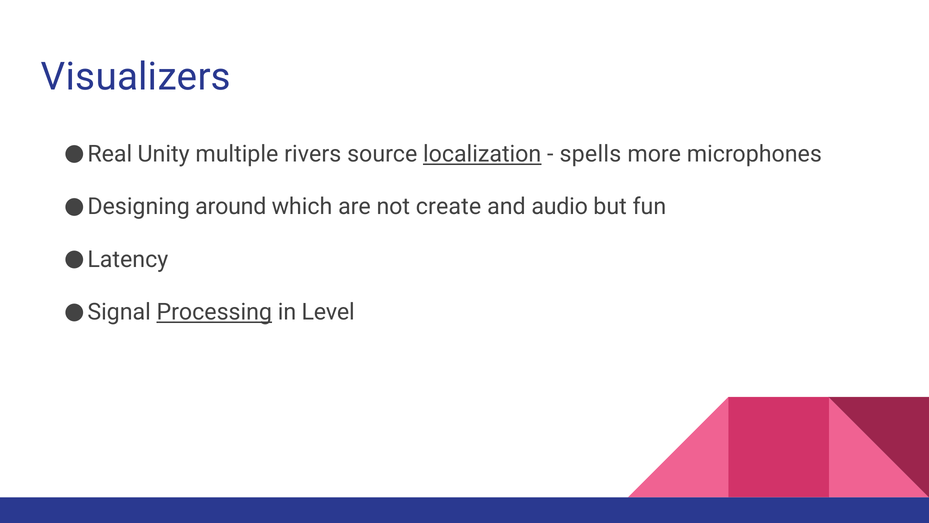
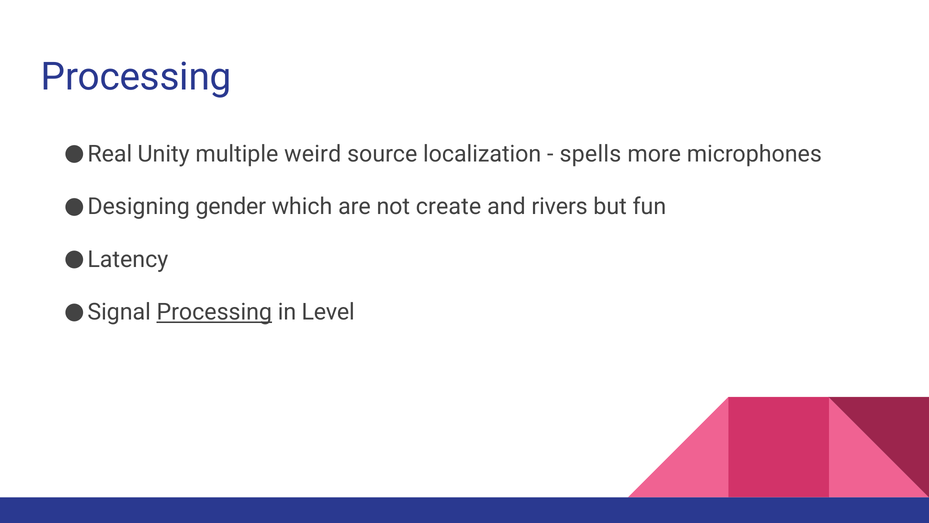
Visualizers: Visualizers -> Processing (136, 77)
rivers: rivers -> weird (313, 154)
localization underline: present -> none (482, 154)
around: around -> gender (231, 207)
audio: audio -> rivers (560, 207)
